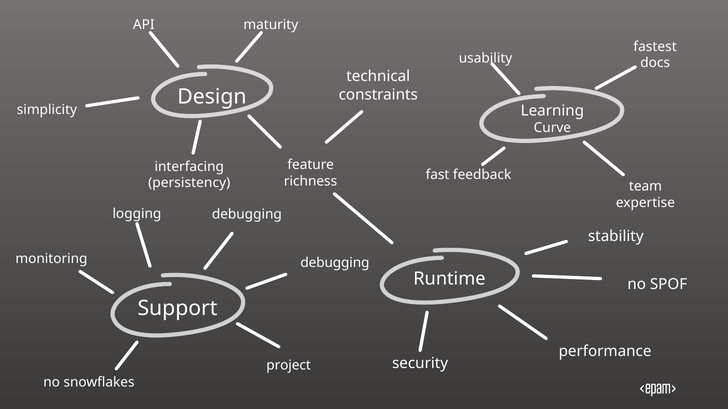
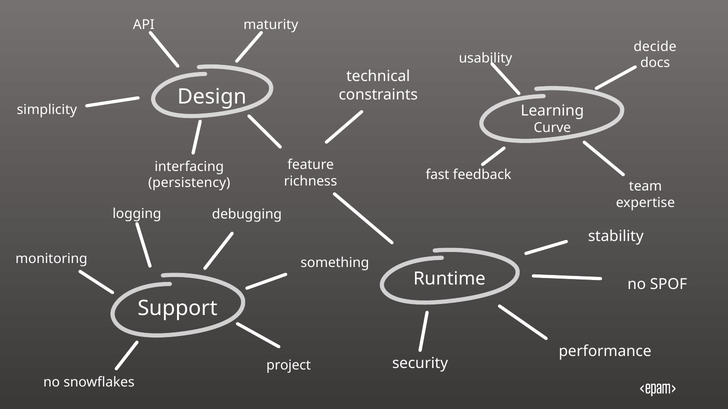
fastest: fastest -> decide (655, 47)
debugging: debugging -> something (335, 263)
